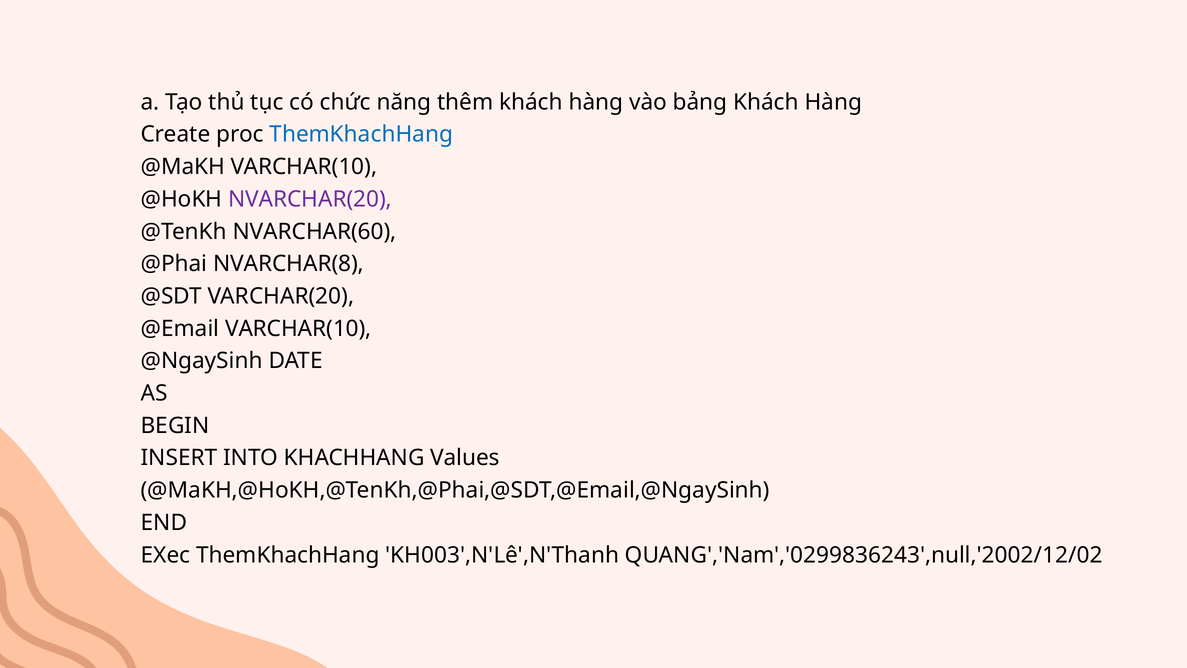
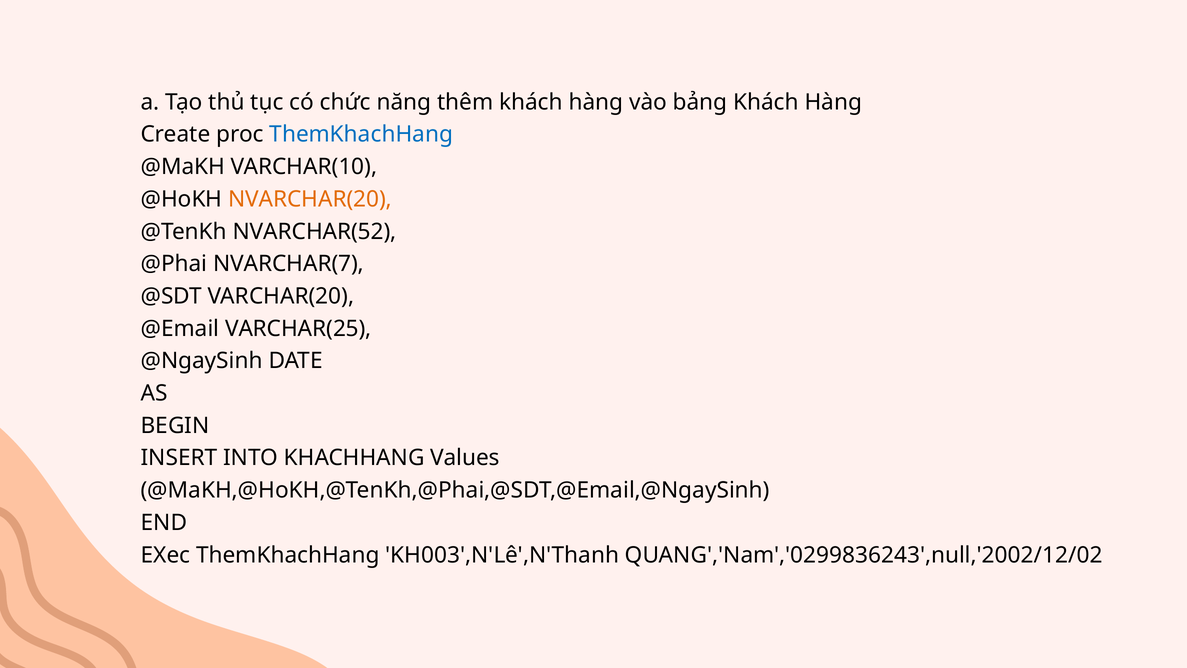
NVARCHAR(20 colour: purple -> orange (310, 199)
NVARCHAR(60: NVARCHAR(60 -> NVARCHAR(52 (315, 231)
NVARCHAR(8: NVARCHAR(8 -> NVARCHAR(7 (289, 264)
@Email VARCHAR(10: VARCHAR(10 -> VARCHAR(25 (298, 328)
